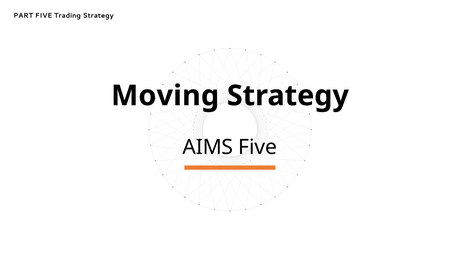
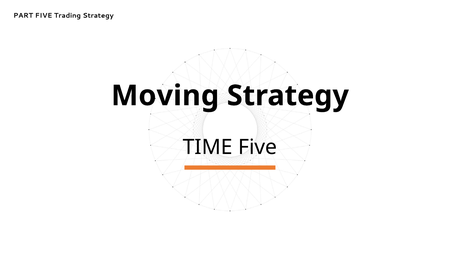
AIMS: AIMS -> TIME (208, 147)
